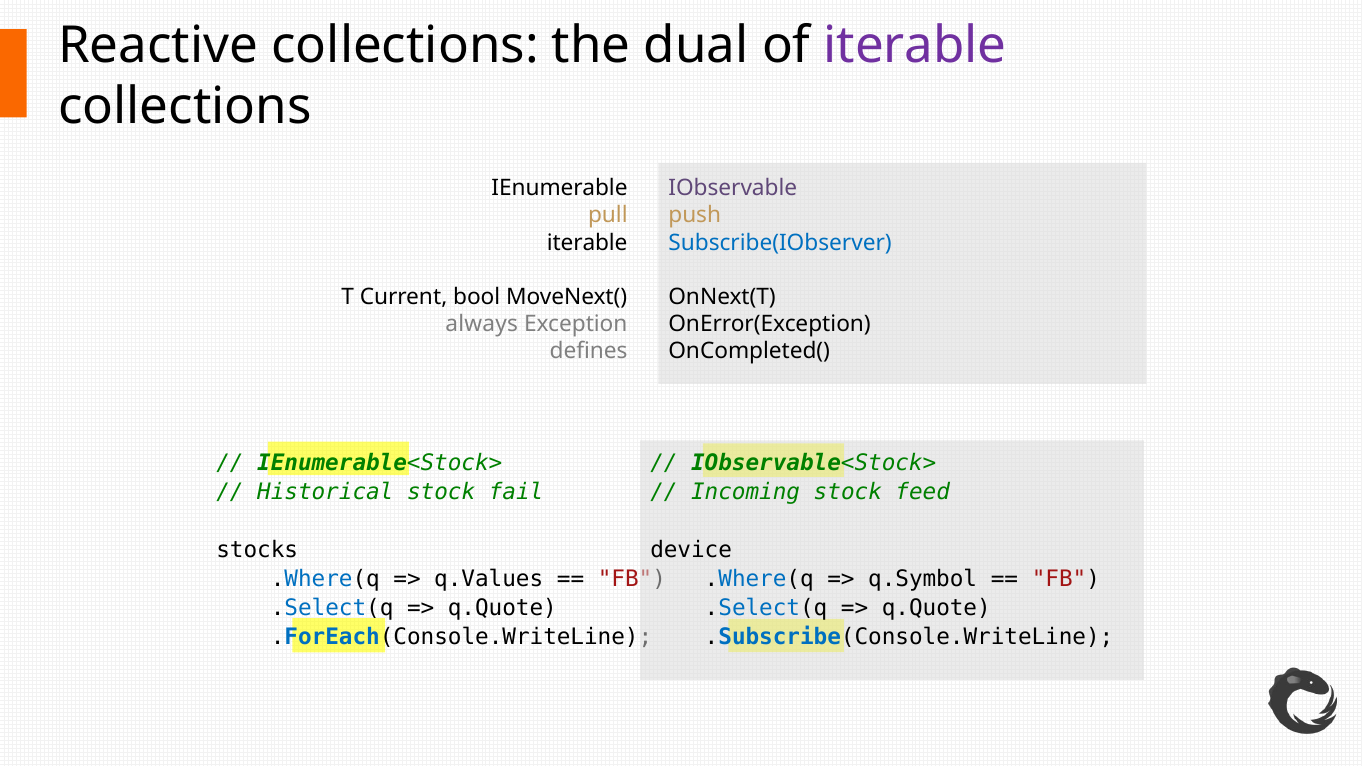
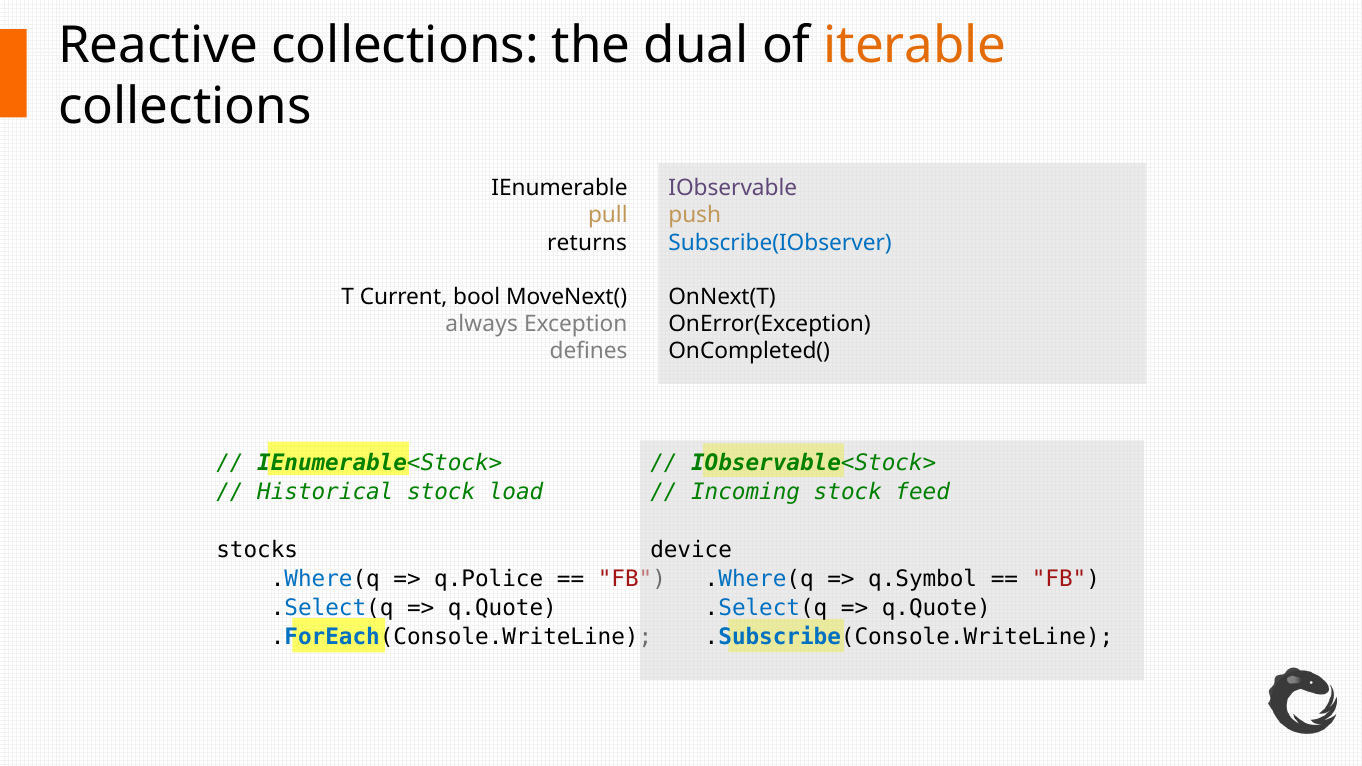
iterable colour: purple -> orange (915, 45)
iterable: iterable -> returns (587, 243)
fail: fail -> load (516, 492)
q.Values: q.Values -> q.Police (489, 579)
